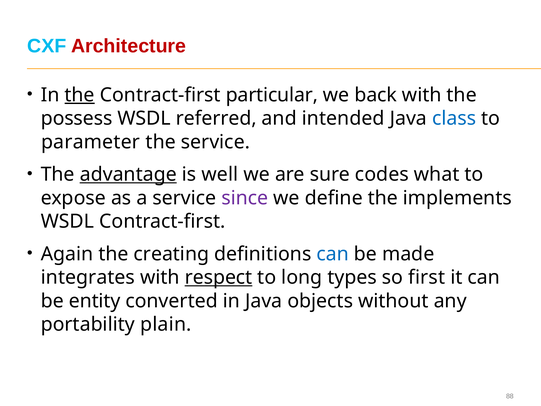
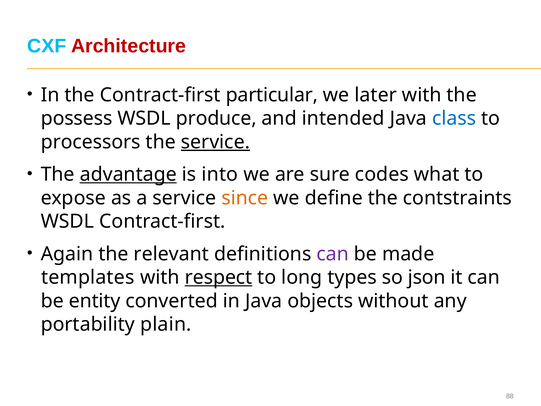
the underline: present -> none (80, 95)
back: back -> later (376, 95)
referred: referred -> produce (216, 118)
parameter: parameter -> processors (91, 142)
service underline: none -> present (215, 142)
well: well -> into (220, 174)
since colour: purple -> orange (245, 198)
implements: implements -> contstraints (457, 198)
creating: creating -> relevant (171, 254)
can colour: blue -> purple (333, 254)
integrates: integrates -> templates (88, 277)
first: first -> json (427, 277)
